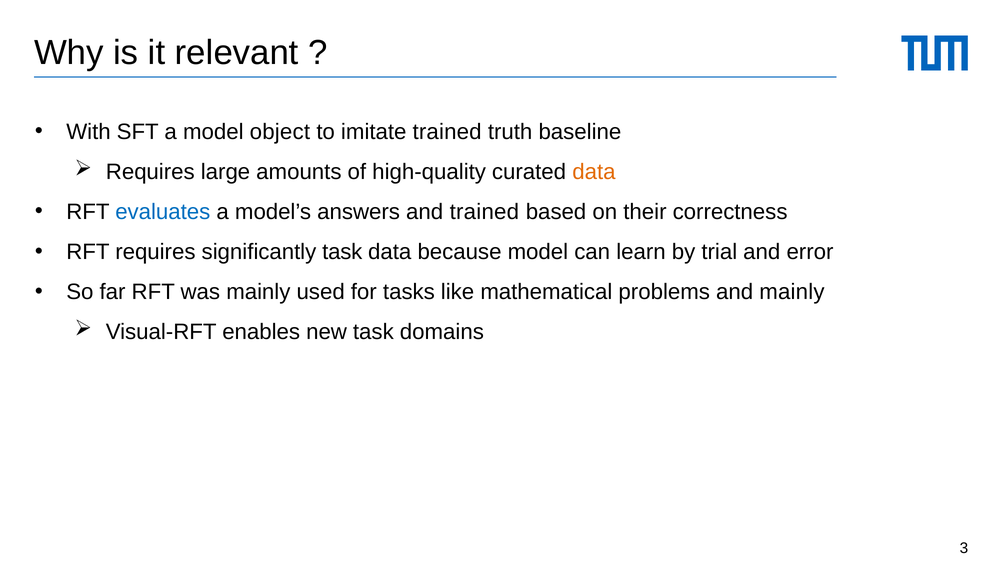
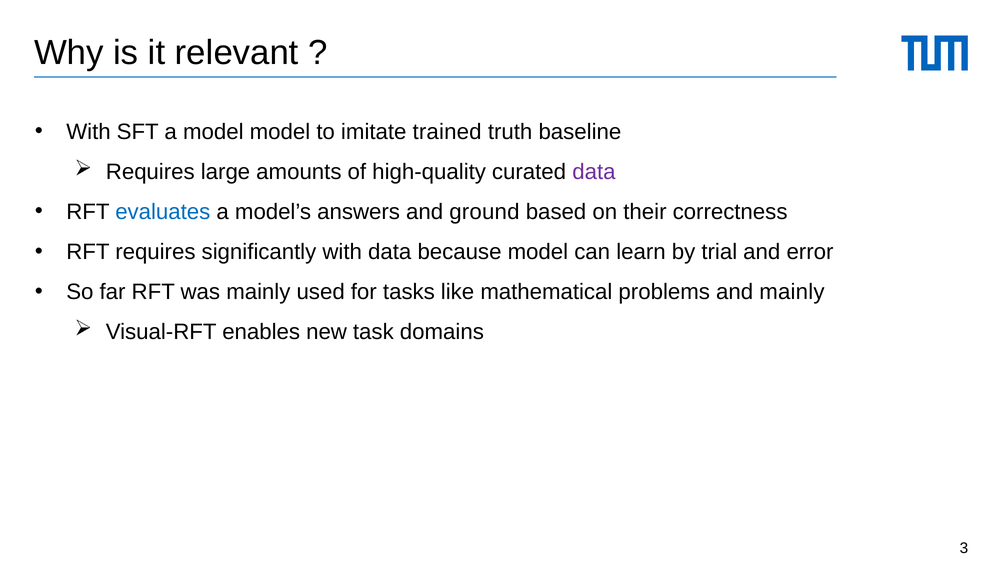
model object: object -> model (280, 132)
data colour: orange -> purple (594, 172)
and trained: trained -> ground (484, 212)
significantly task: task -> with (342, 252)
